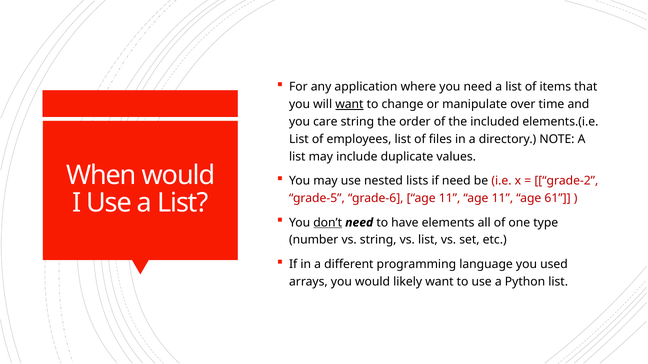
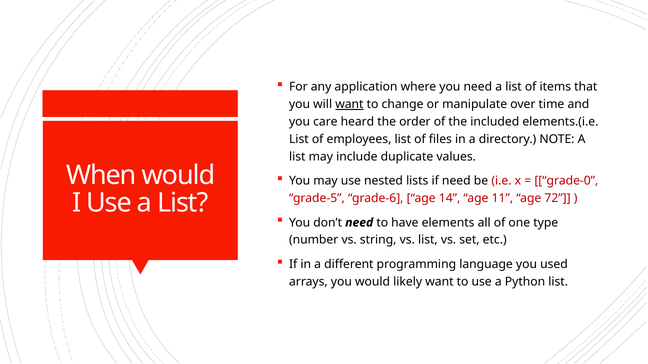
care string: string -> heard (357, 122)
grade-2: grade-2 -> grade-0 (566, 181)
grade-6 age 11: 11 -> 14 (450, 199)
61: 61 -> 72 (558, 199)
don’t underline: present -> none (328, 223)
